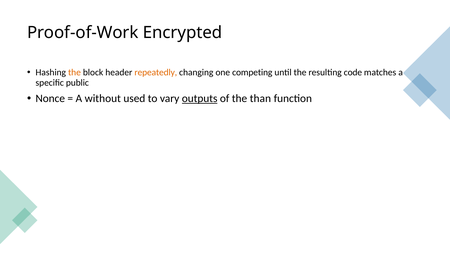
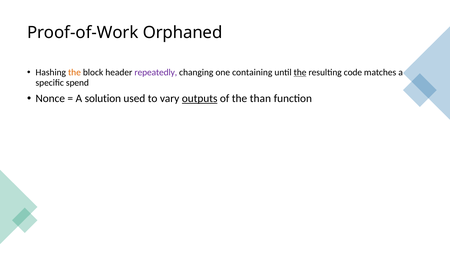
Encrypted: Encrypted -> Orphaned (183, 33)
repeatedly colour: orange -> purple (156, 73)
competing: competing -> containing (252, 73)
the underline: none -> present (300, 73)
public: public -> spend (77, 83)
without: without -> solution (103, 98)
